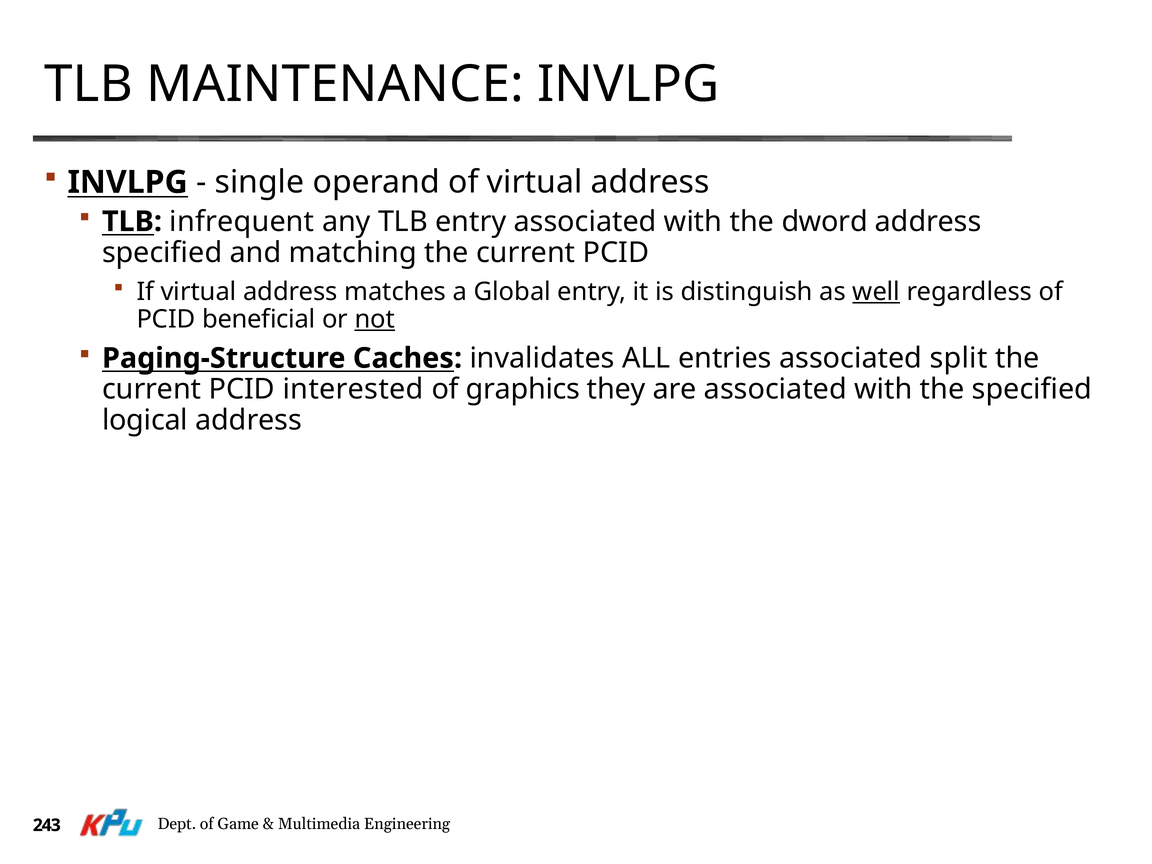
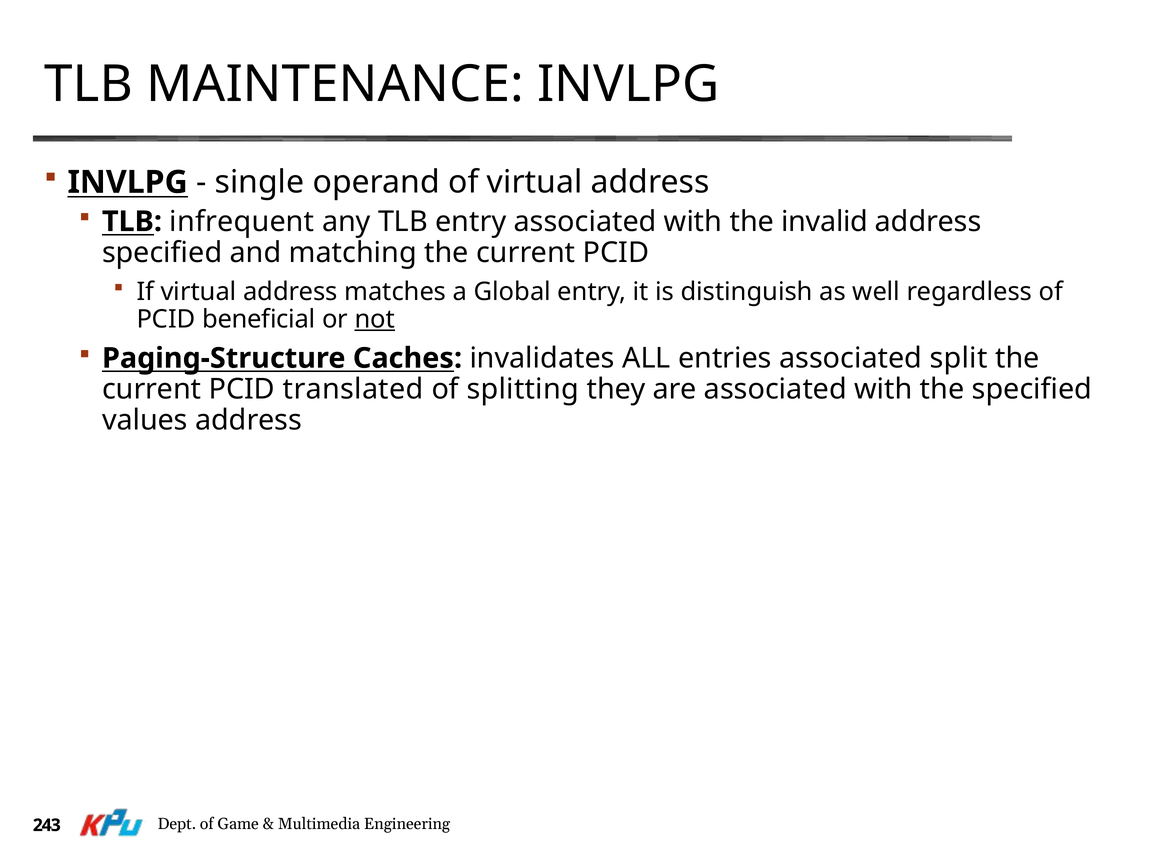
dword: dword -> invalid (825, 222)
well underline: present -> none (876, 292)
interested: interested -> translated (353, 389)
graphics: graphics -> splitting (523, 389)
logical: logical -> values (145, 420)
